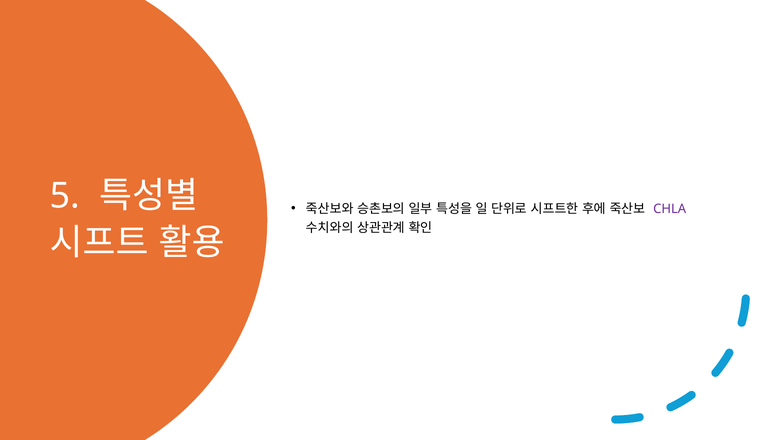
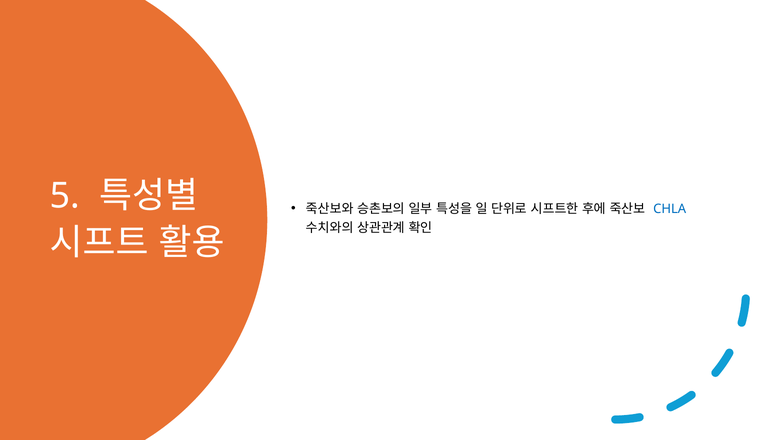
CHLA colour: purple -> blue (670, 209)
